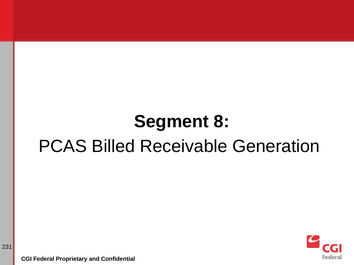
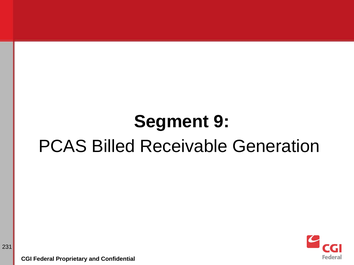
8: 8 -> 9 (222, 122)
